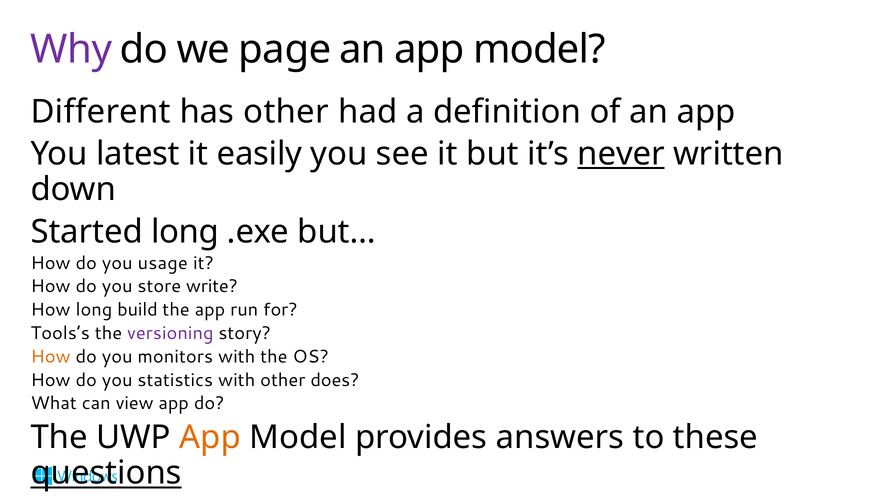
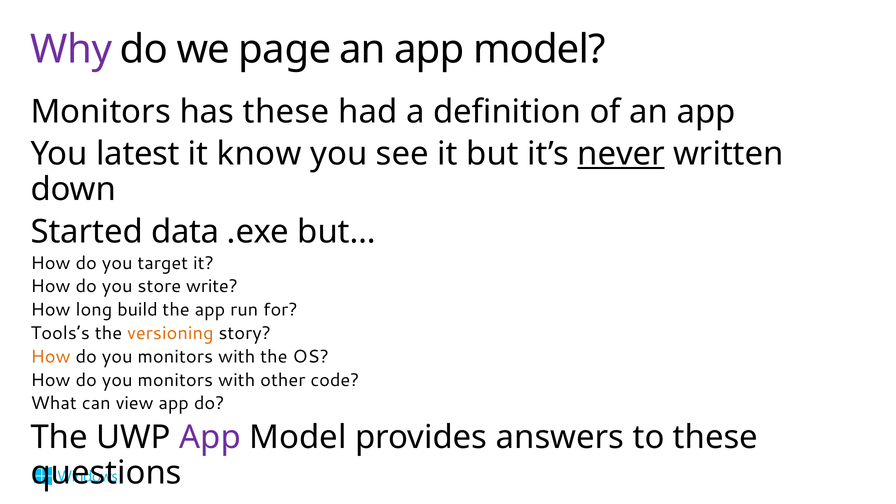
Different: Different -> Monitors (101, 112)
has other: other -> these (286, 112)
easily: easily -> know (259, 154)
Started long: long -> data (185, 232)
usage: usage -> target (163, 263)
versioning colour: purple -> orange (170, 333)
statistics: statistics -> monitors (175, 380)
does: does -> code (335, 380)
App colour: orange -> purple (210, 438)
questions underline: present -> none (106, 473)
